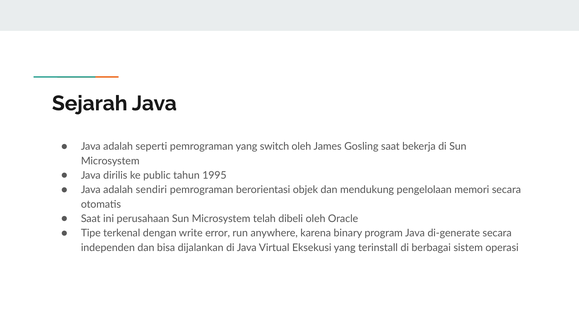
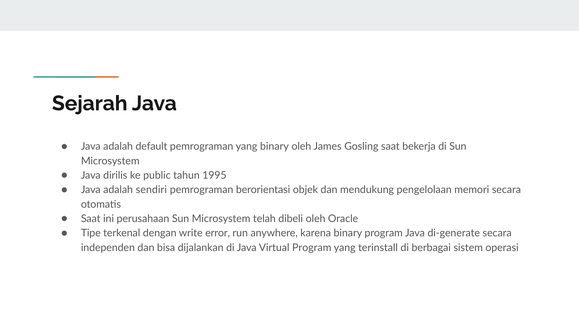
seperti: seperti -> default (151, 146)
yang switch: switch -> binary (274, 146)
Virtual Eksekusi: Eksekusi -> Program (312, 247)
